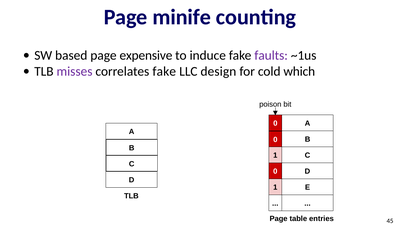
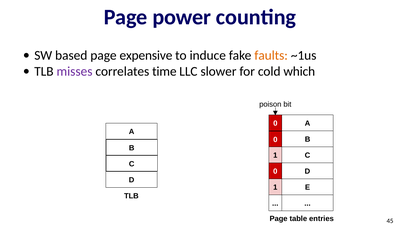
minife: minife -> power (182, 17)
faults colour: purple -> orange (271, 55)
correlates fake: fake -> time (164, 71)
design: design -> slower (218, 71)
